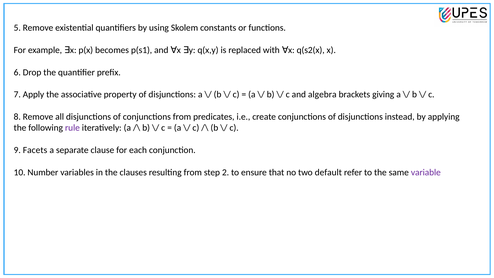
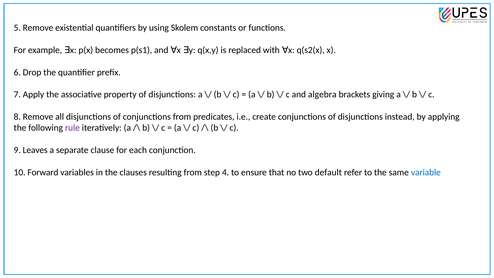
Facets: Facets -> Leaves (35, 150)
Number: Number -> Forward (43, 172)
2: 2 -> 4 (226, 172)
variable colour: purple -> blue (426, 172)
